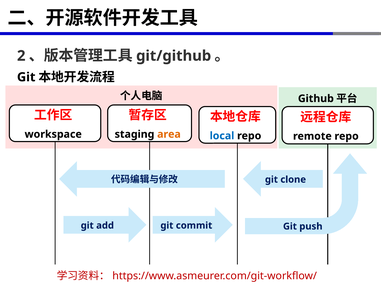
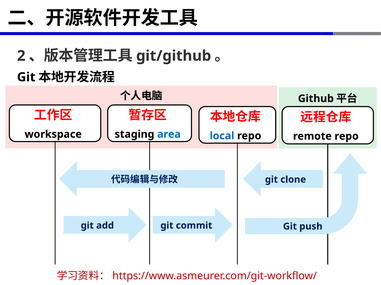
area colour: orange -> blue (169, 135)
